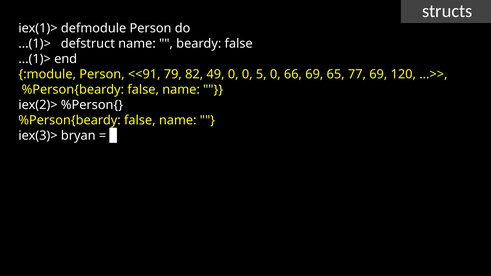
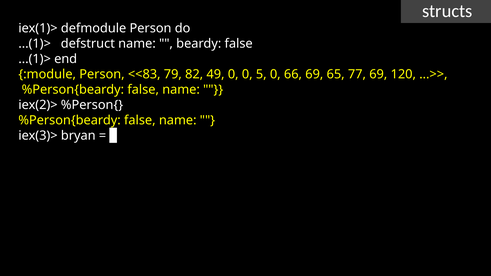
<<91: <<91 -> <<83 (144, 74)
